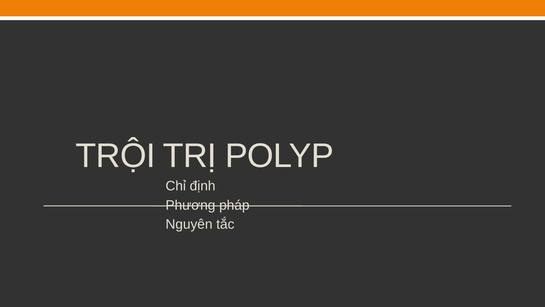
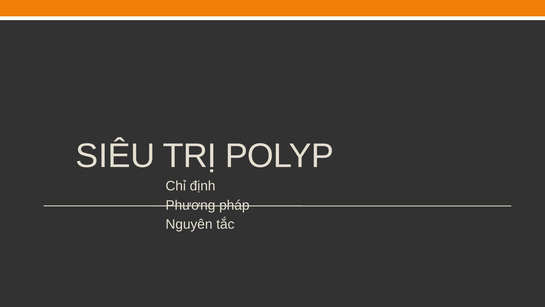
TRỘI: TRỘI -> SIÊU (115, 156)
